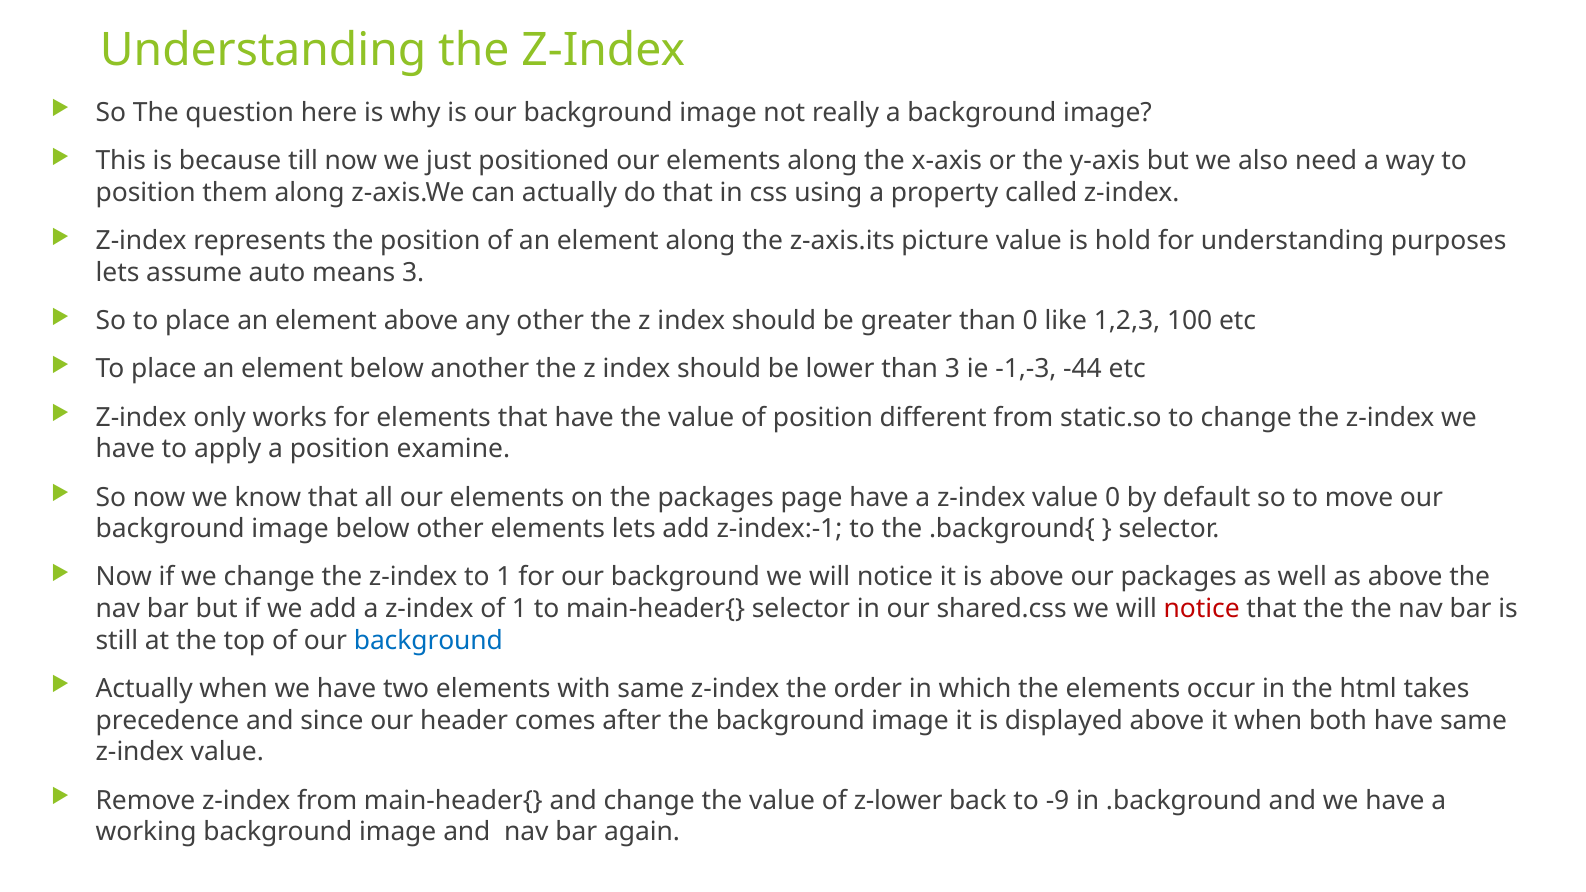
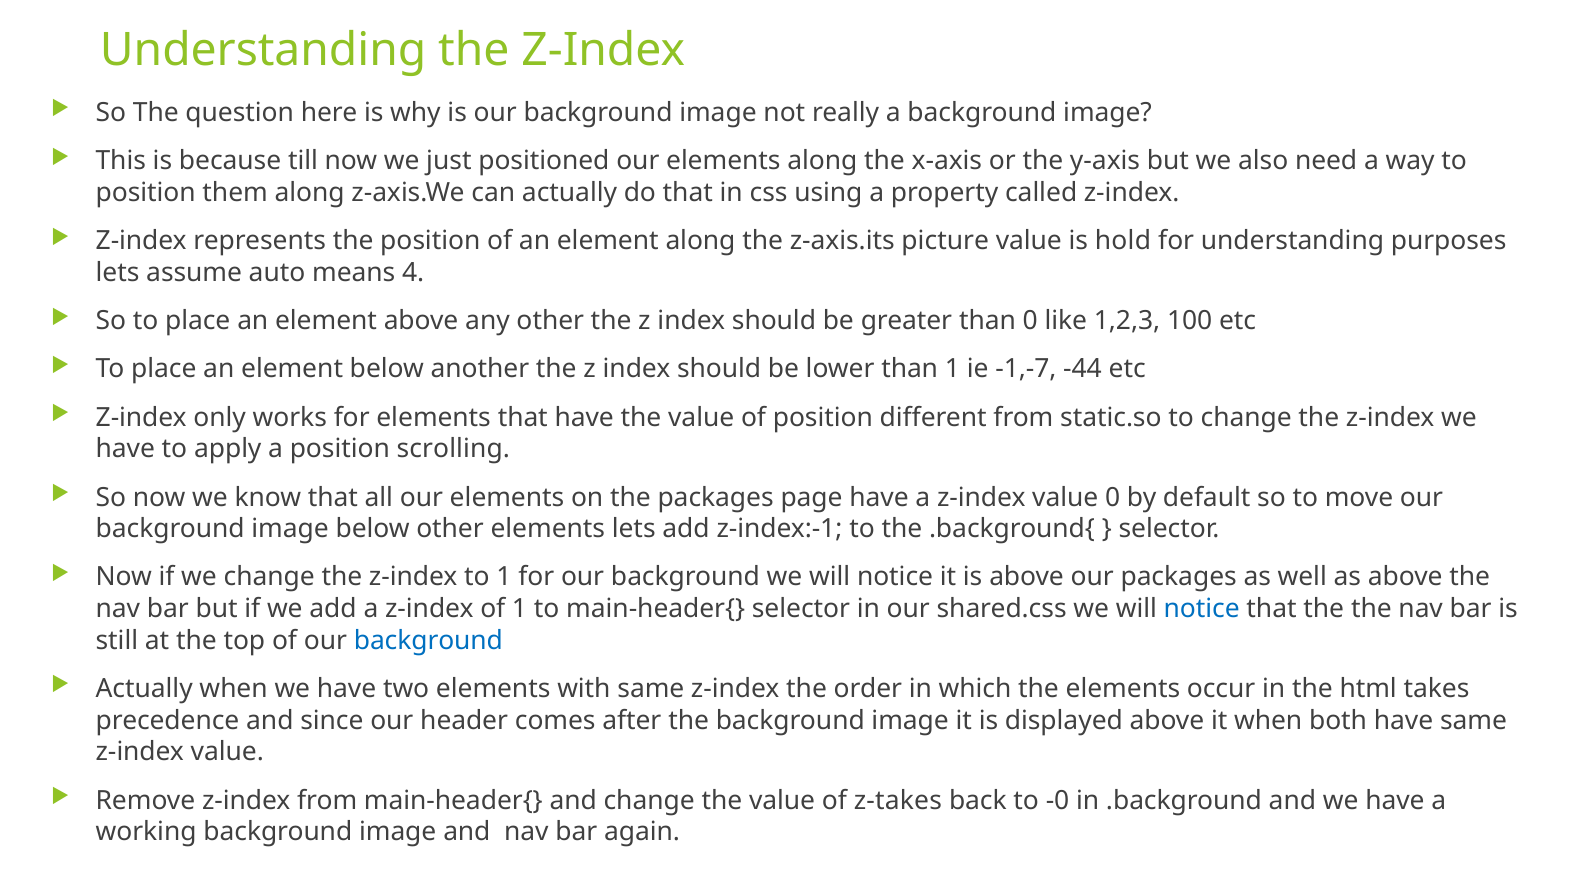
means 3: 3 -> 4 (413, 273)
than 3: 3 -> 1 (952, 369)
-1,-3: -1,-3 -> -1,-7 (1026, 369)
examine: examine -> scrolling (453, 449)
notice colour: red -> blue (1202, 609)
z-lower: z-lower -> z-takes (898, 801)
-9: -9 -> -0 (1058, 801)
